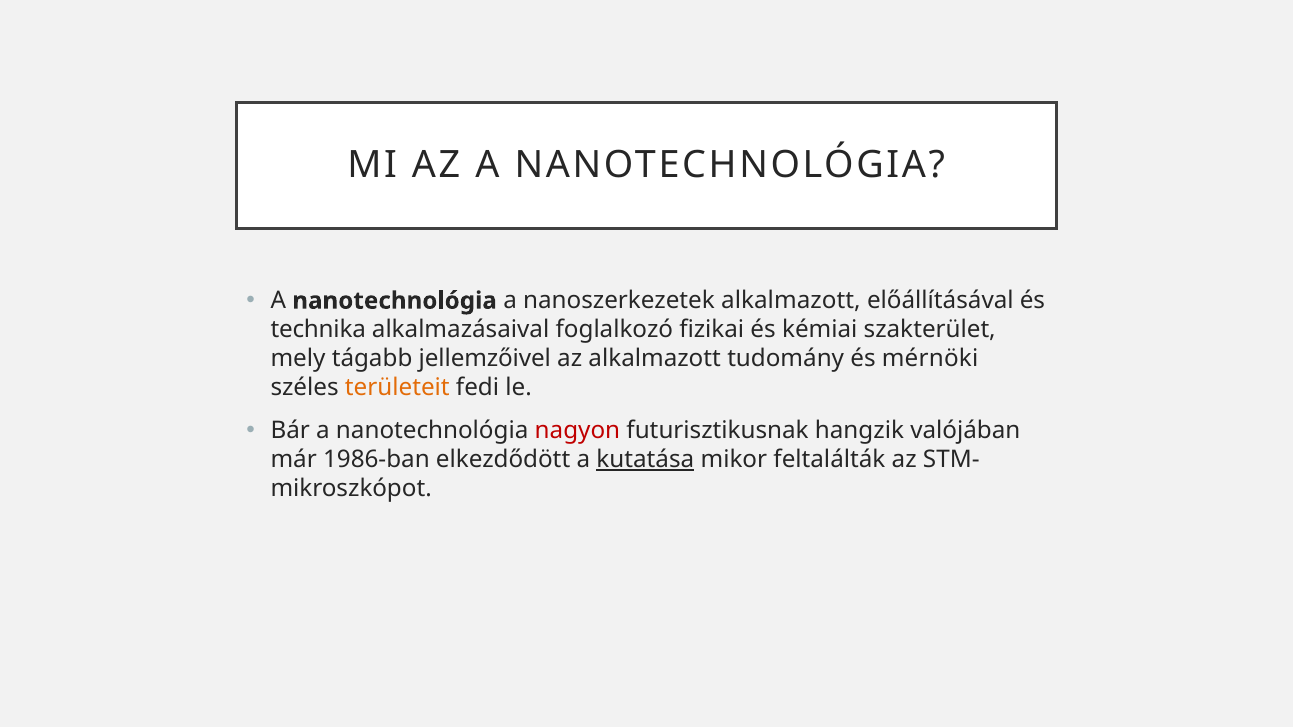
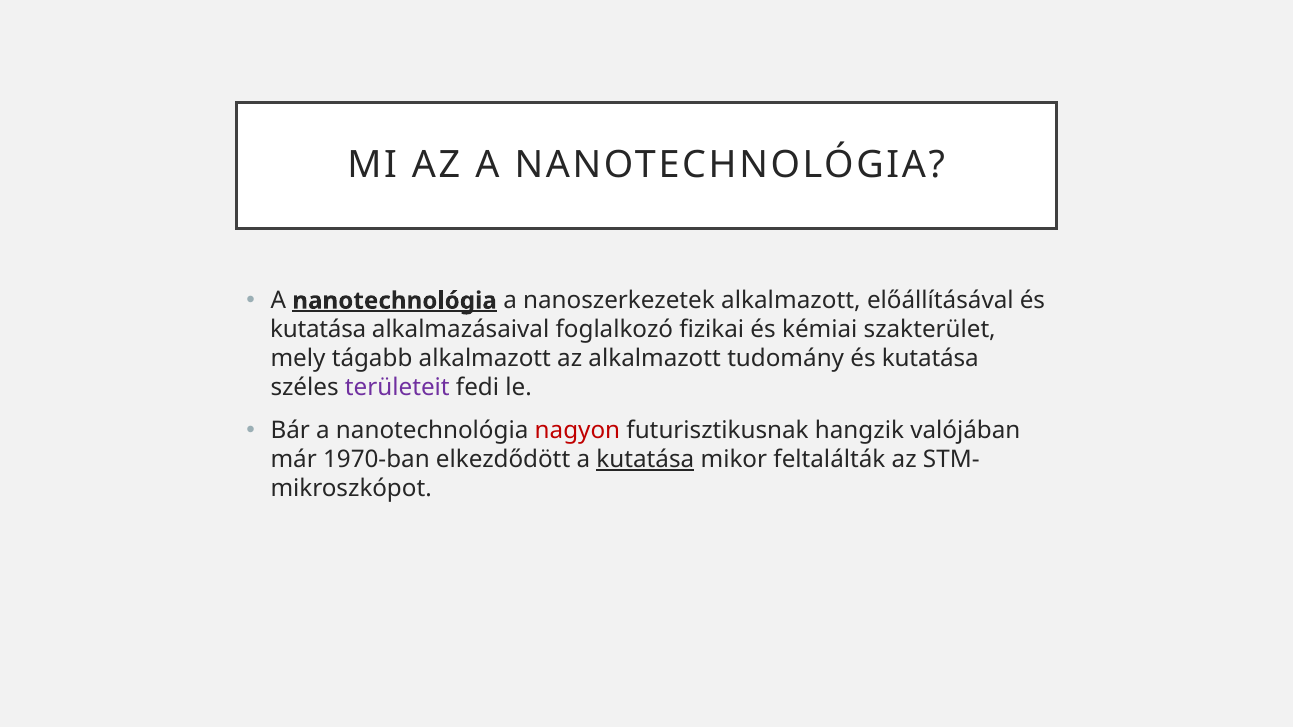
nanotechnológia underline: none -> present (395, 301)
technika: technika -> kutatása (318, 330)
tágabb jellemzőivel: jellemzőivel -> alkalmazott (485, 359)
tudomány és mérnöki: mérnöki -> kutatása (930, 359)
területeit colour: orange -> purple (397, 388)
1986-ban: 1986-ban -> 1970-ban (376, 460)
